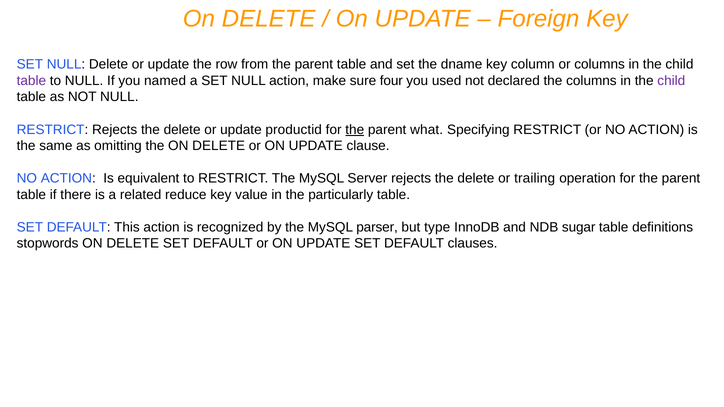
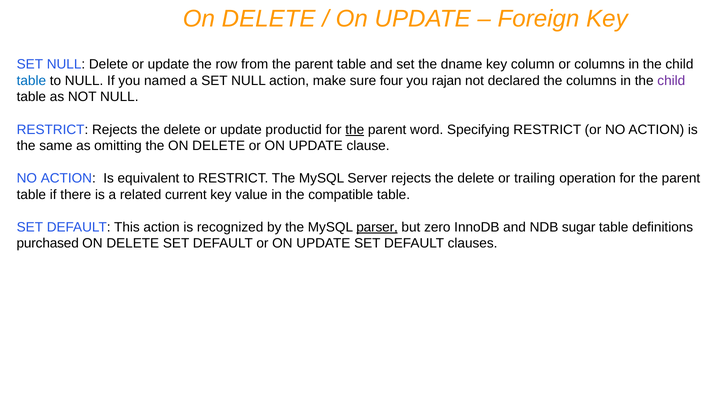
table colour: purple -> blue (31, 81)
used: used -> rajan (447, 81)
what: what -> word (427, 130)
reduce: reduce -> current (186, 195)
particularly: particularly -> compatible (341, 195)
parser underline: none -> present (377, 227)
type: type -> zero (437, 227)
stopwords: stopwords -> purchased (48, 244)
